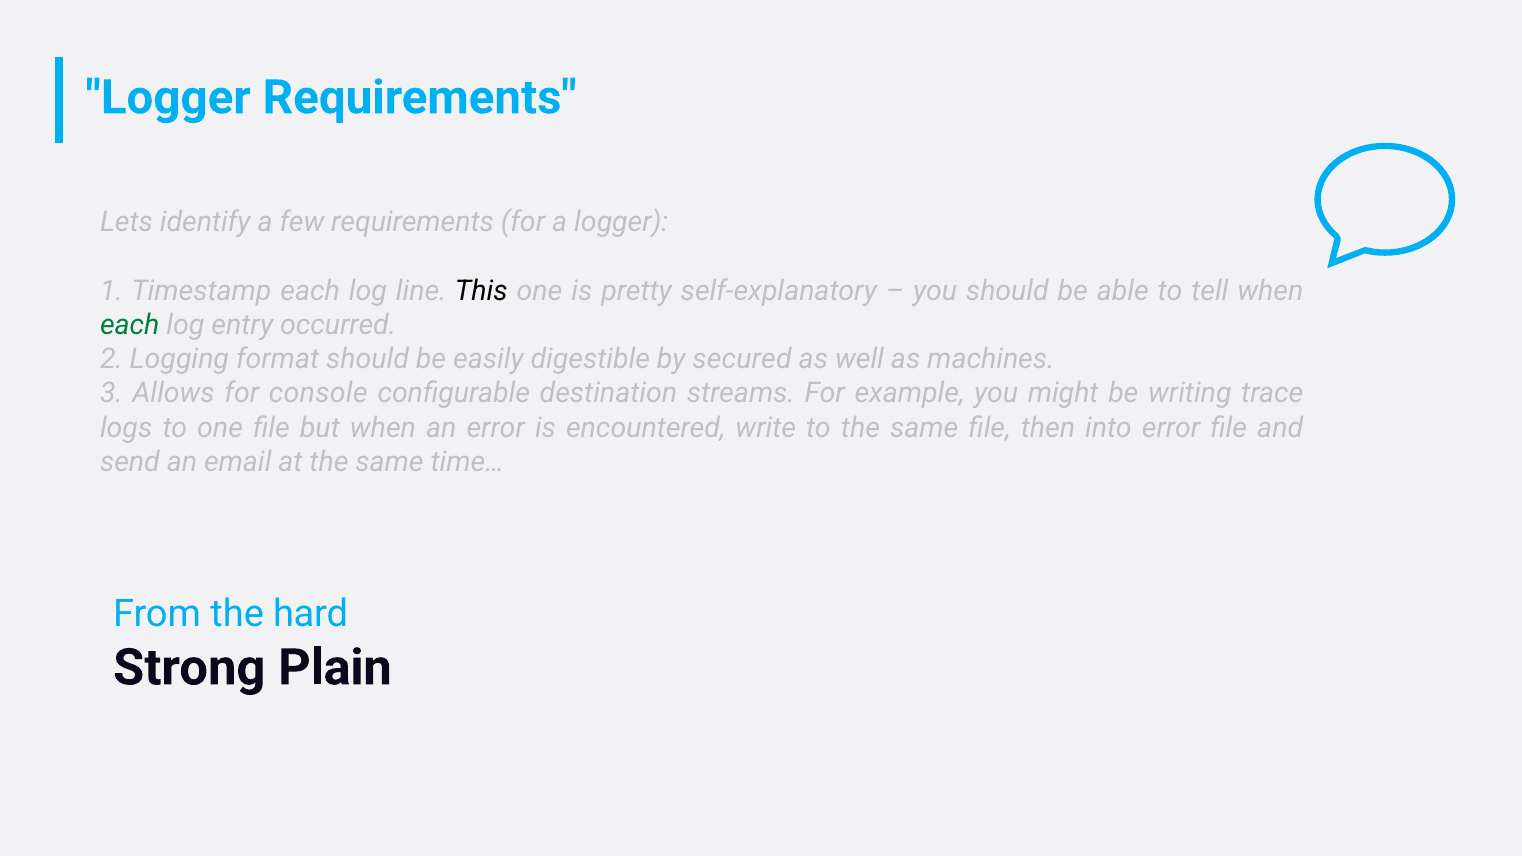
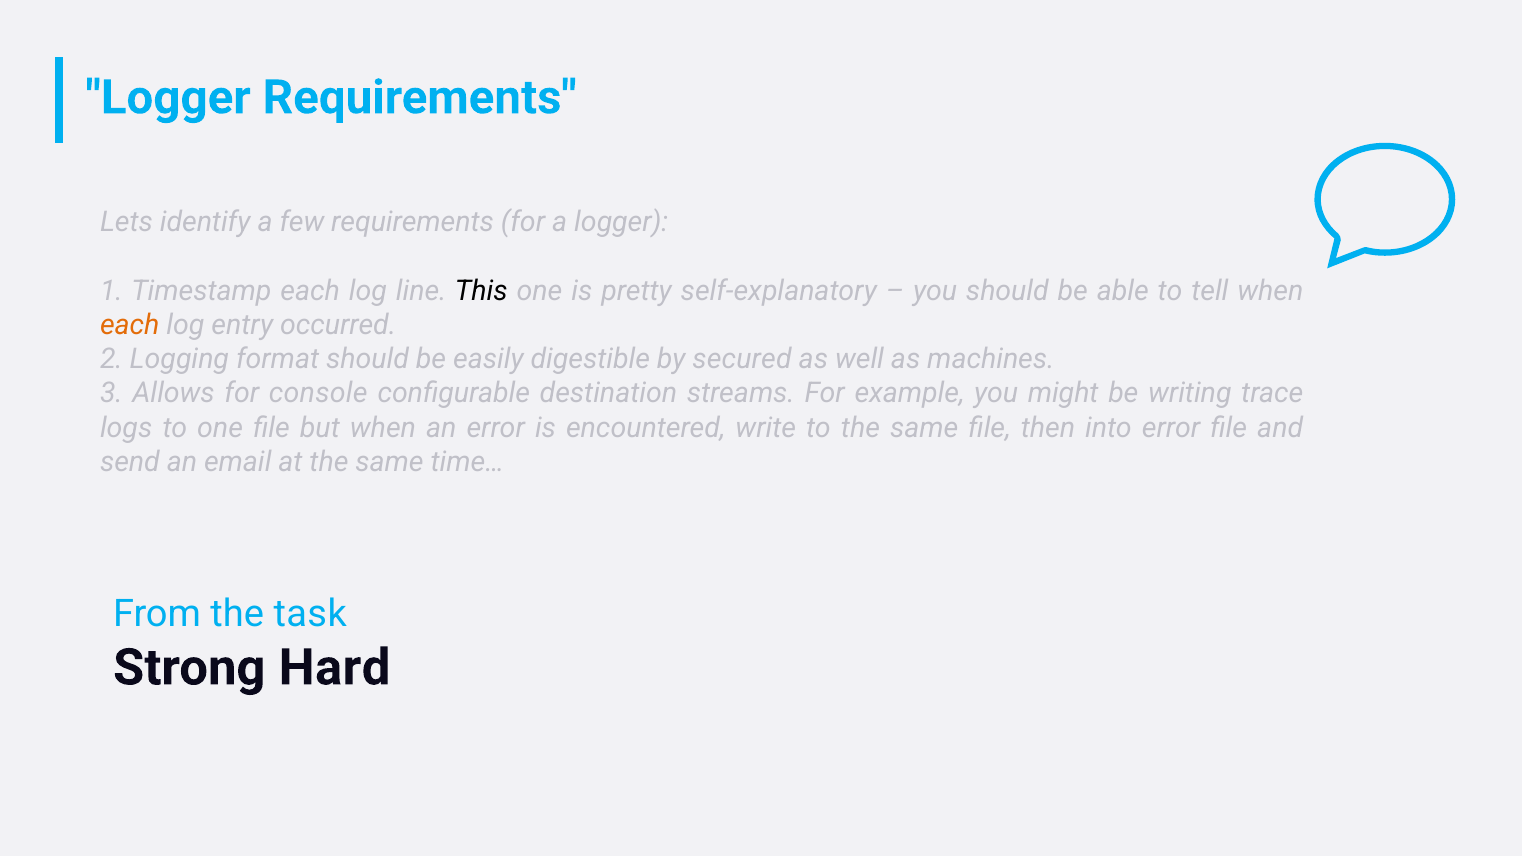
each colour: green -> orange (130, 325)
hard: hard -> task (310, 614)
Plain: Plain -> Hard (335, 668)
